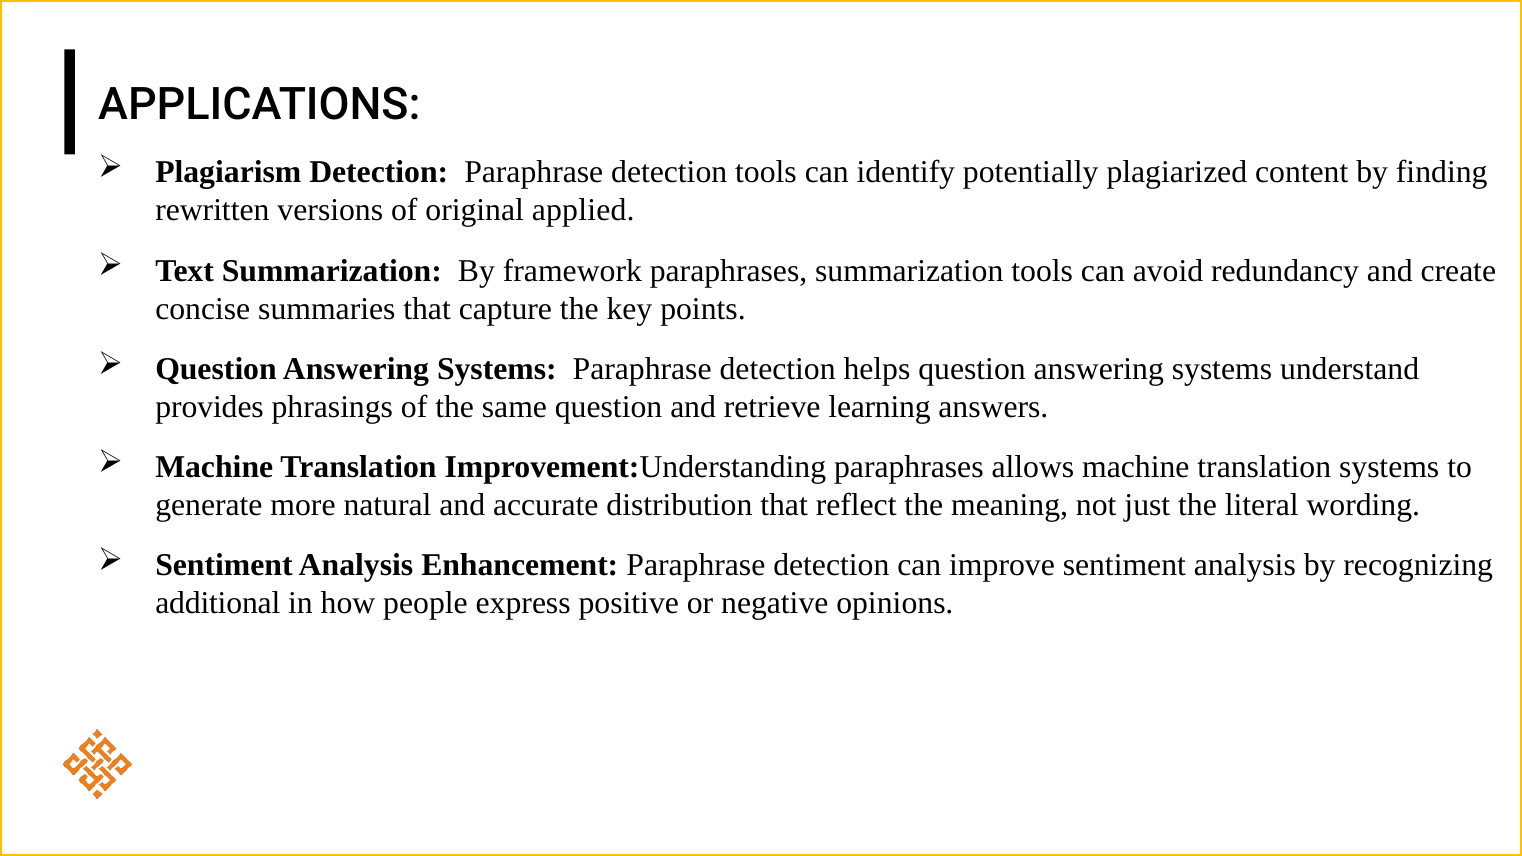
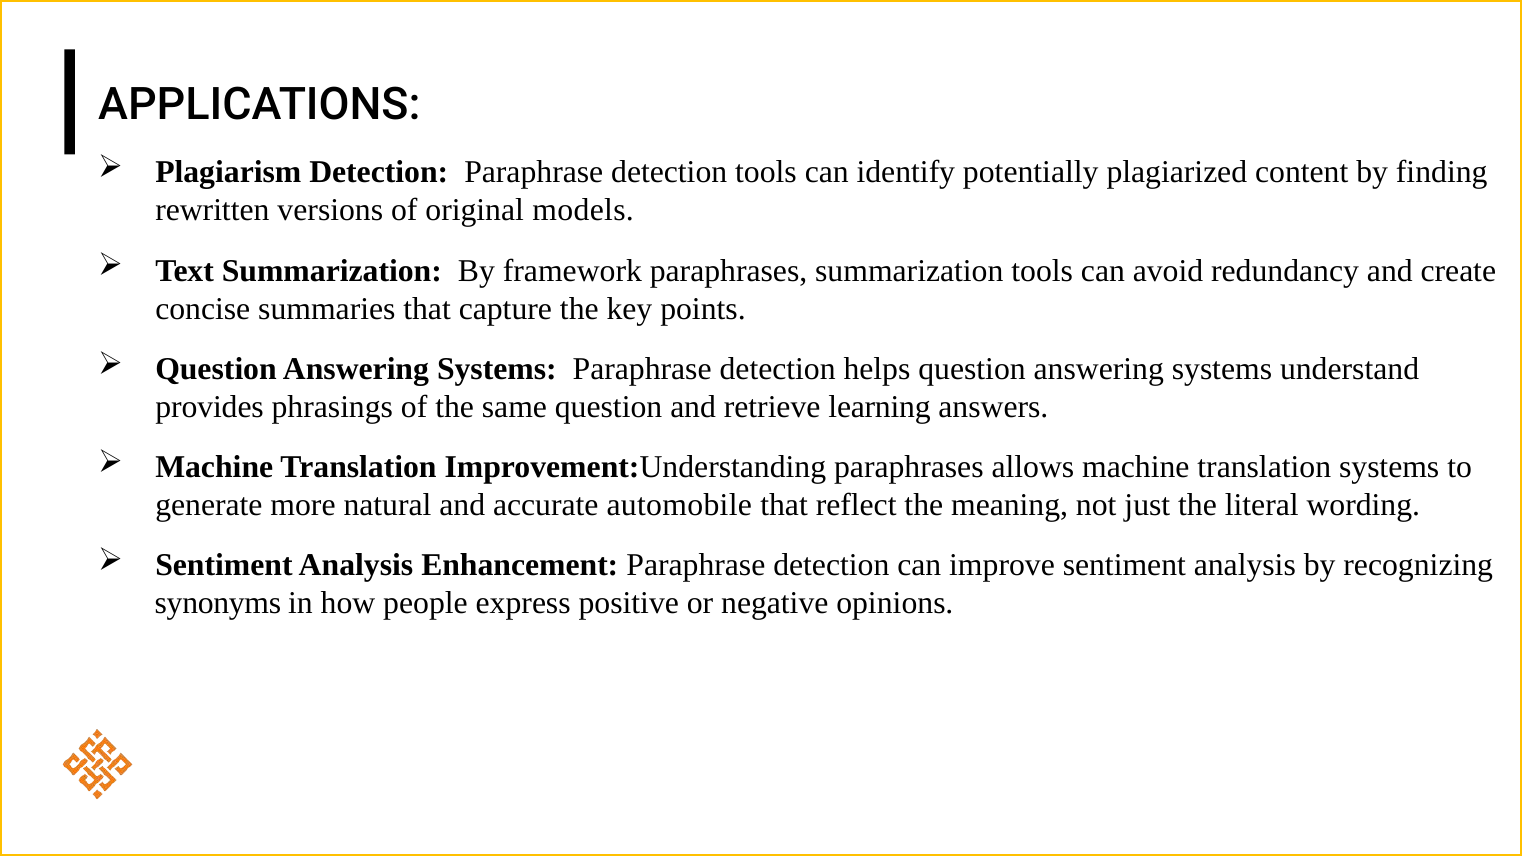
applied: applied -> models (583, 210)
distribution: distribution -> automobile (679, 505)
additional: additional -> synonyms (218, 604)
